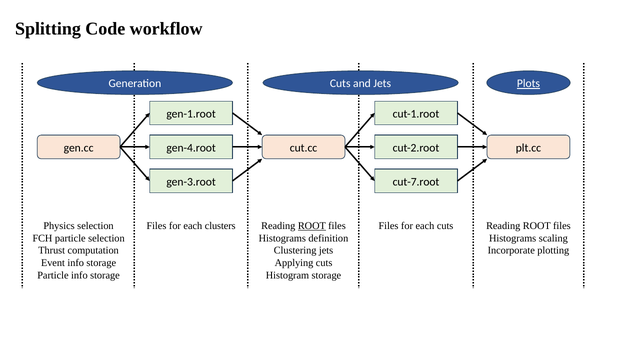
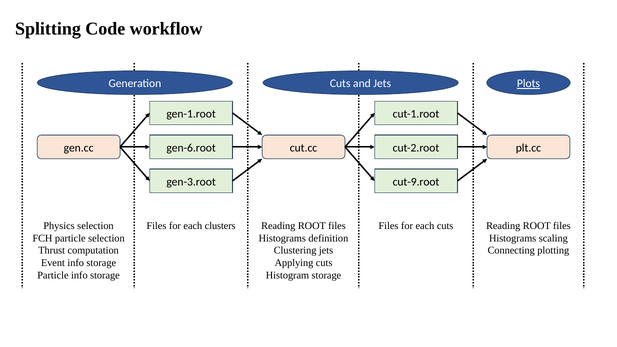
gen-4.root: gen-4.root -> gen-6.root (191, 148)
cut-7.root: cut-7.root -> cut-9.root (416, 182)
ROOT underline: present -> none (312, 226)
Incorporate: Incorporate -> Connecting (511, 251)
